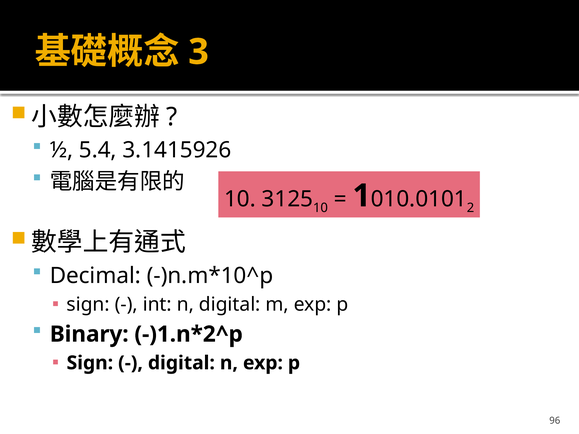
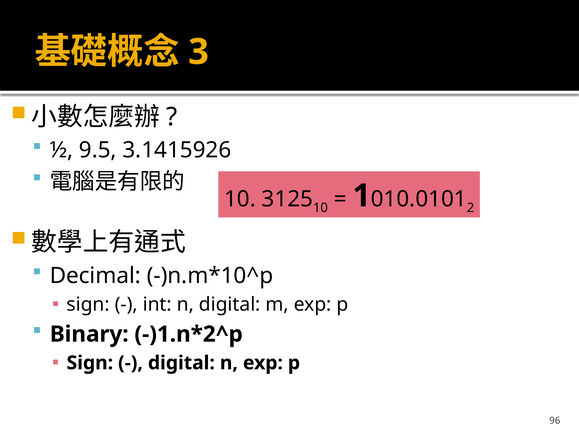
5.4: 5.4 -> 9.5 (98, 150)
